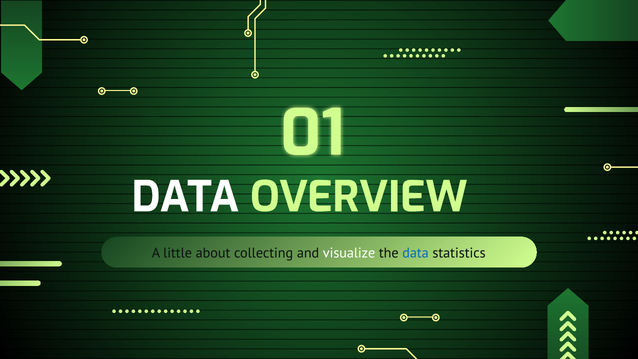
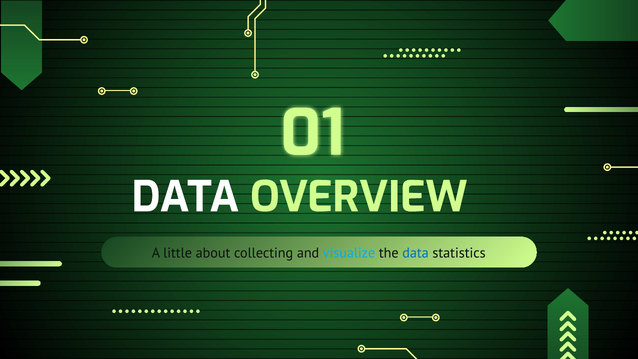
visualize colour: white -> light blue (349, 253)
